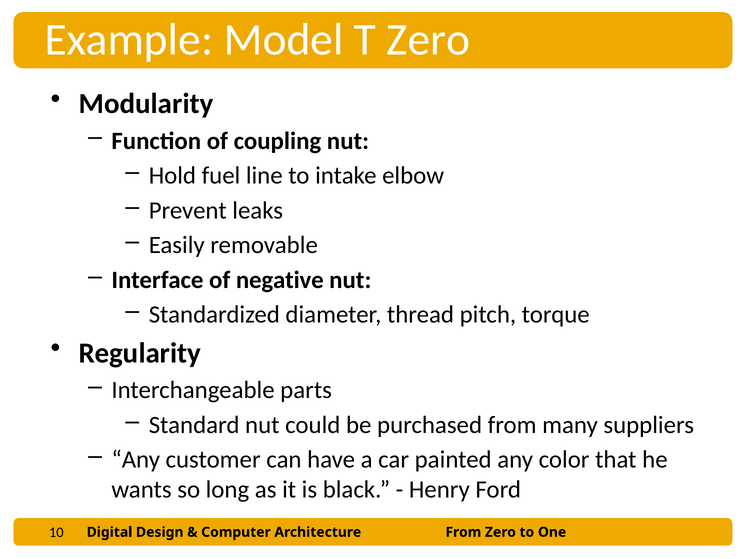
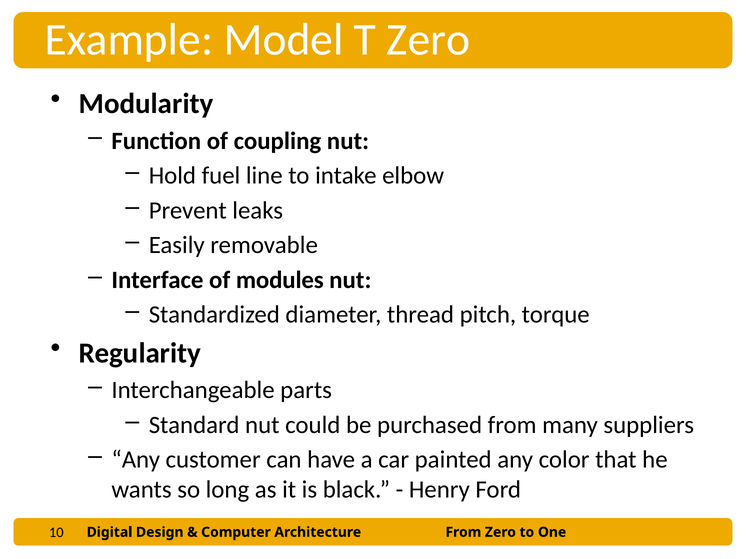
negative: negative -> modules (280, 280)
